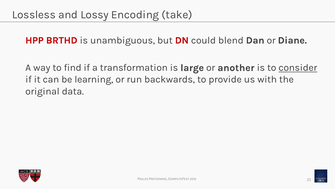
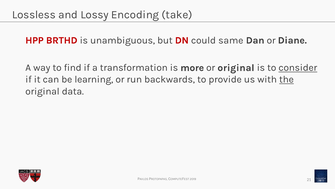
blend: blend -> same (231, 40)
large: large -> more (192, 68)
or another: another -> original (236, 68)
the underline: none -> present (286, 79)
